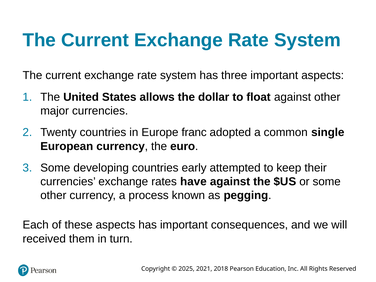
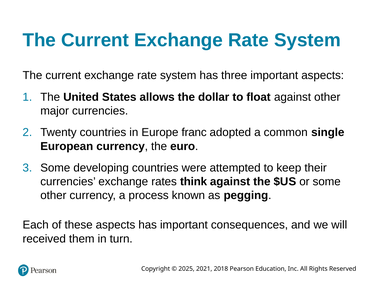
early: early -> were (194, 168)
have: have -> think (194, 182)
